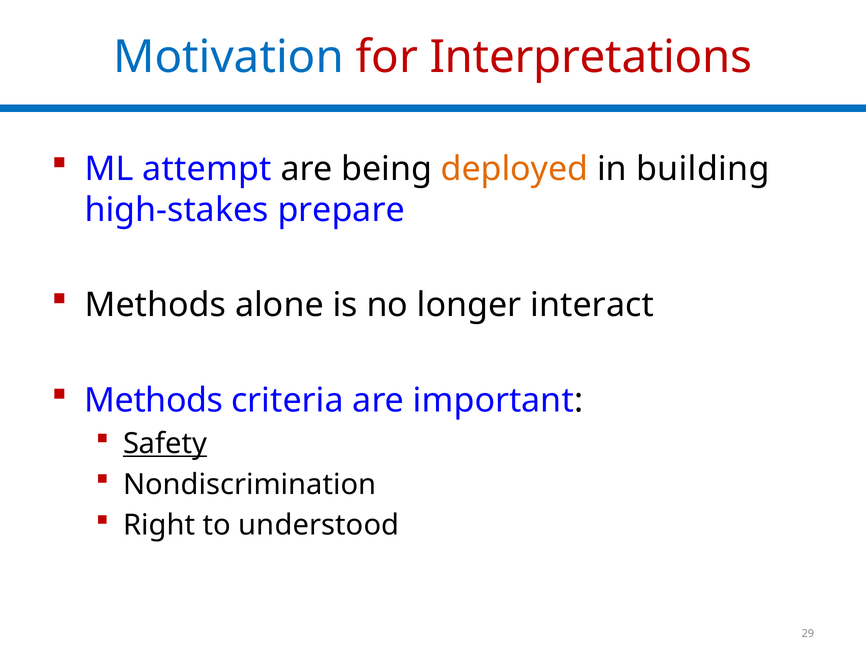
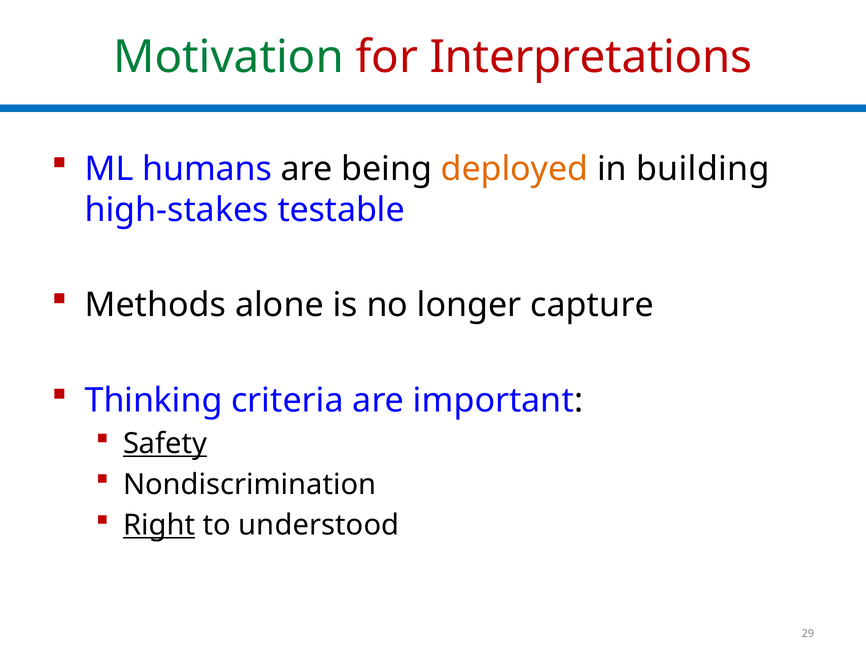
Motivation colour: blue -> green (229, 57)
attempt: attempt -> humans (207, 169)
prepare: prepare -> testable (341, 210)
interact: interact -> capture (592, 305)
Methods: Methods -> Thinking (154, 401)
Right underline: none -> present (159, 526)
